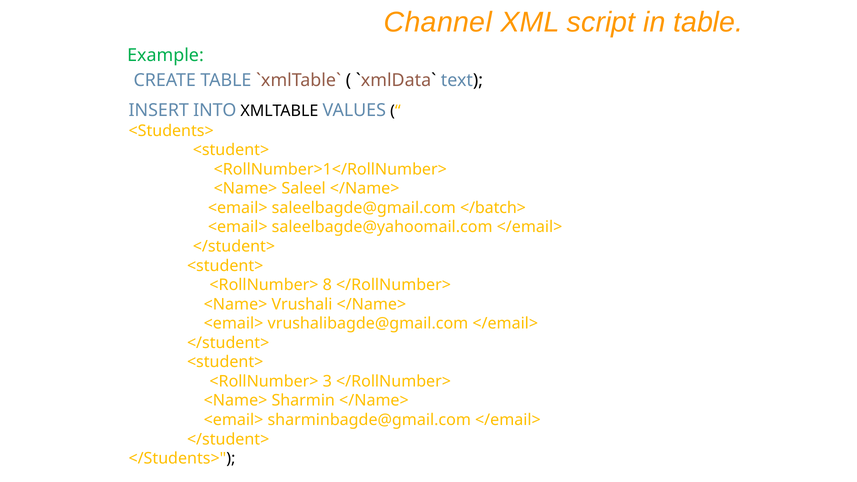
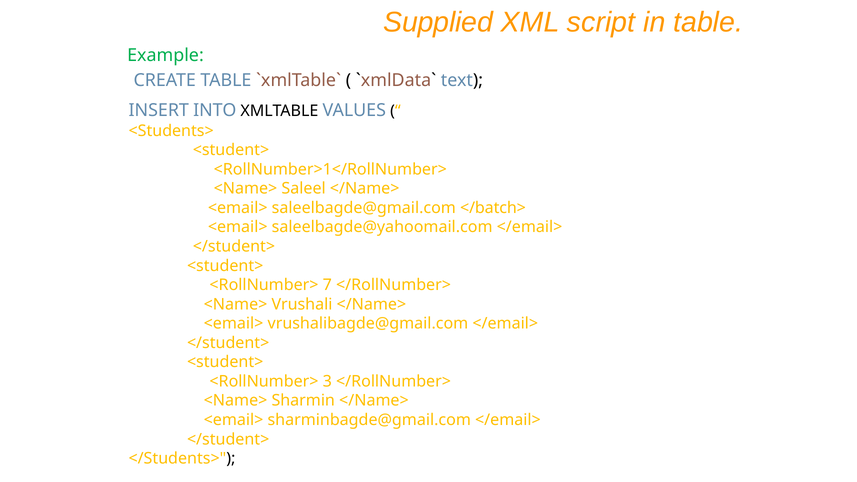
Channel: Channel -> Supplied (438, 22)
8: 8 -> 7 (327, 285)
